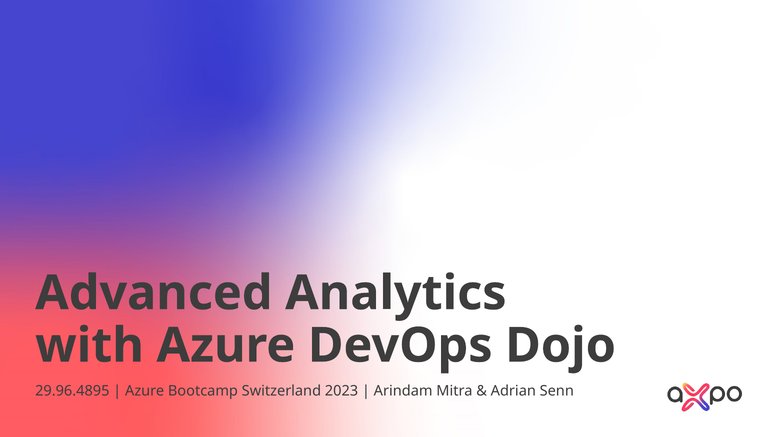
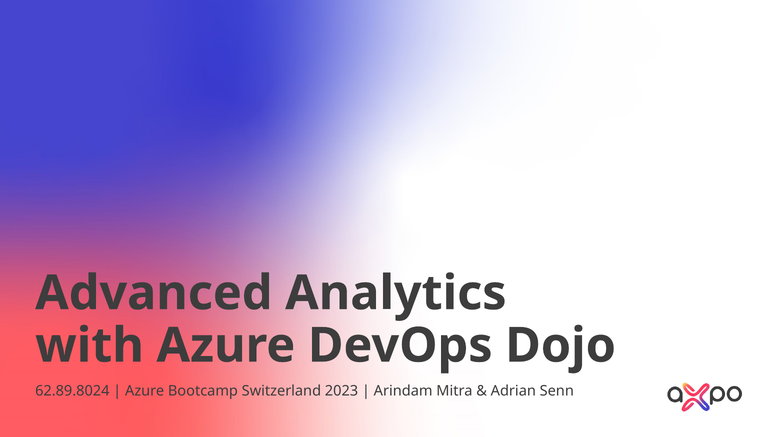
29.96.4895: 29.96.4895 -> 62.89.8024 (72, 391)
